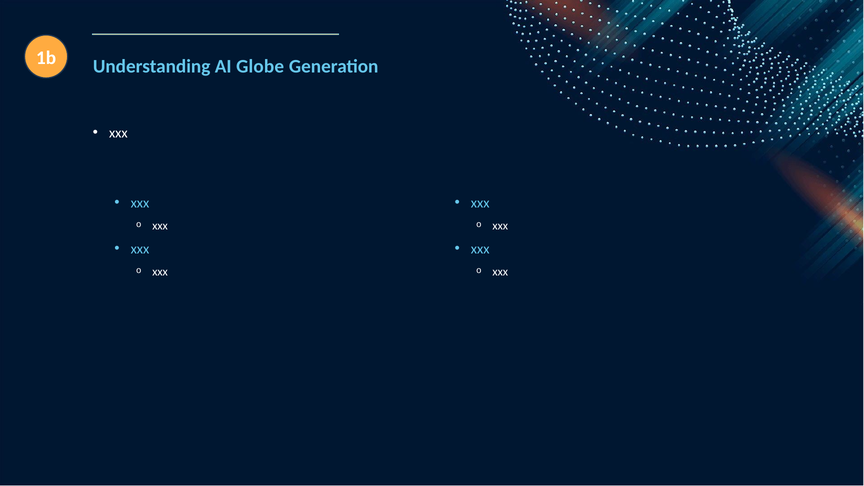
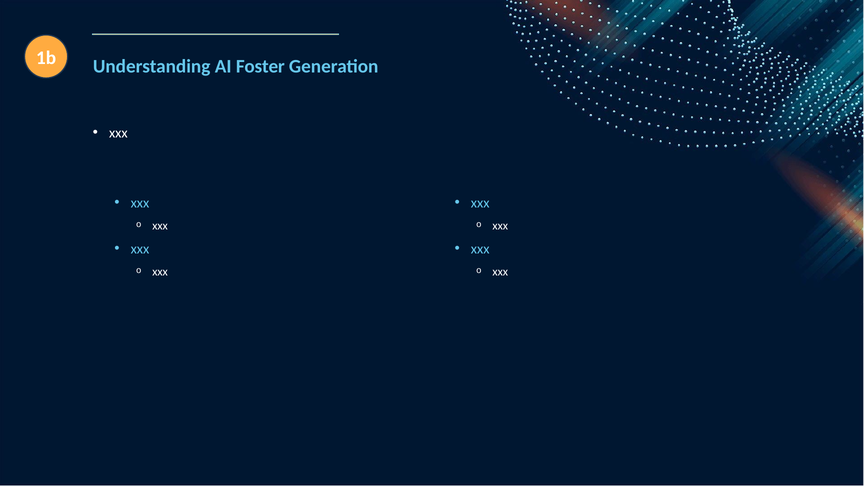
Globe: Globe -> Foster (260, 67)
